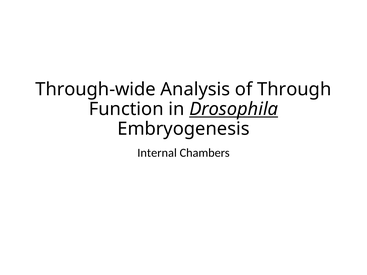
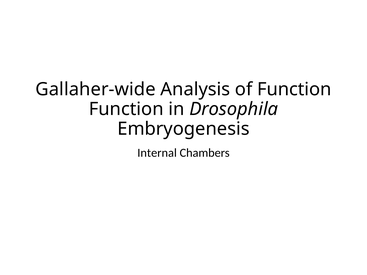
Through-wide: Through-wide -> Gallaher-wide (96, 89)
of Through: Through -> Function (294, 89)
Drosophila underline: present -> none (234, 109)
